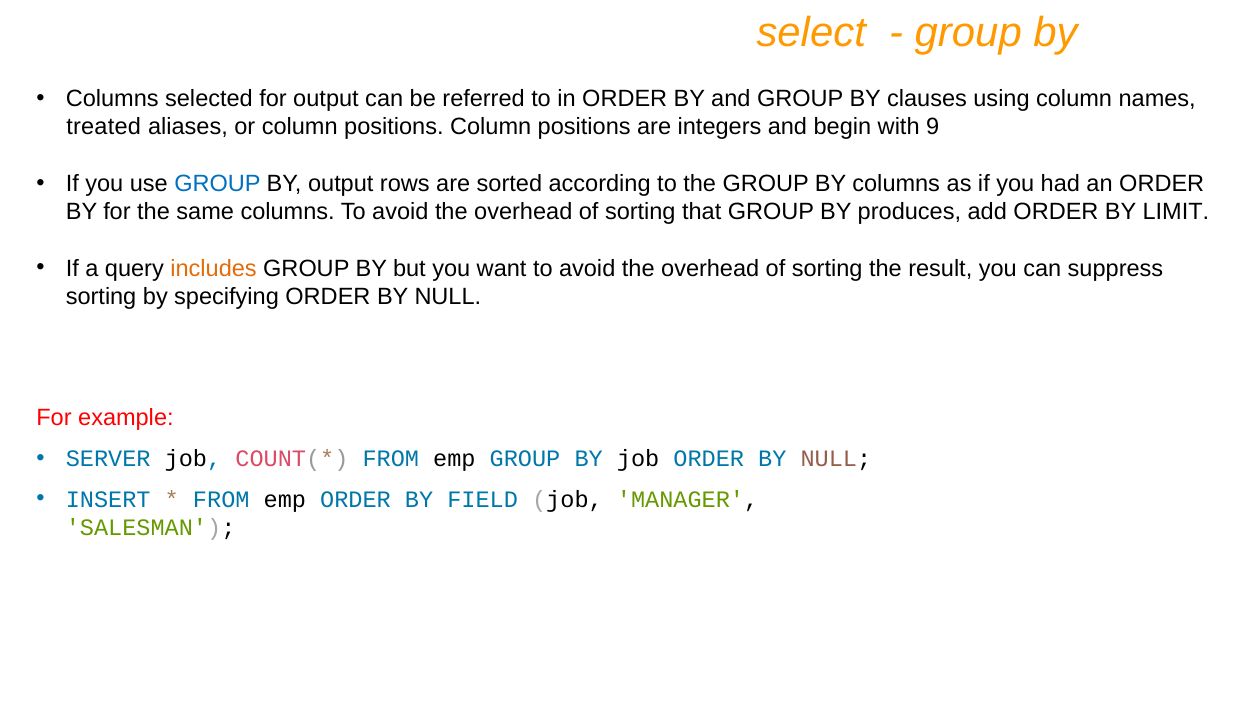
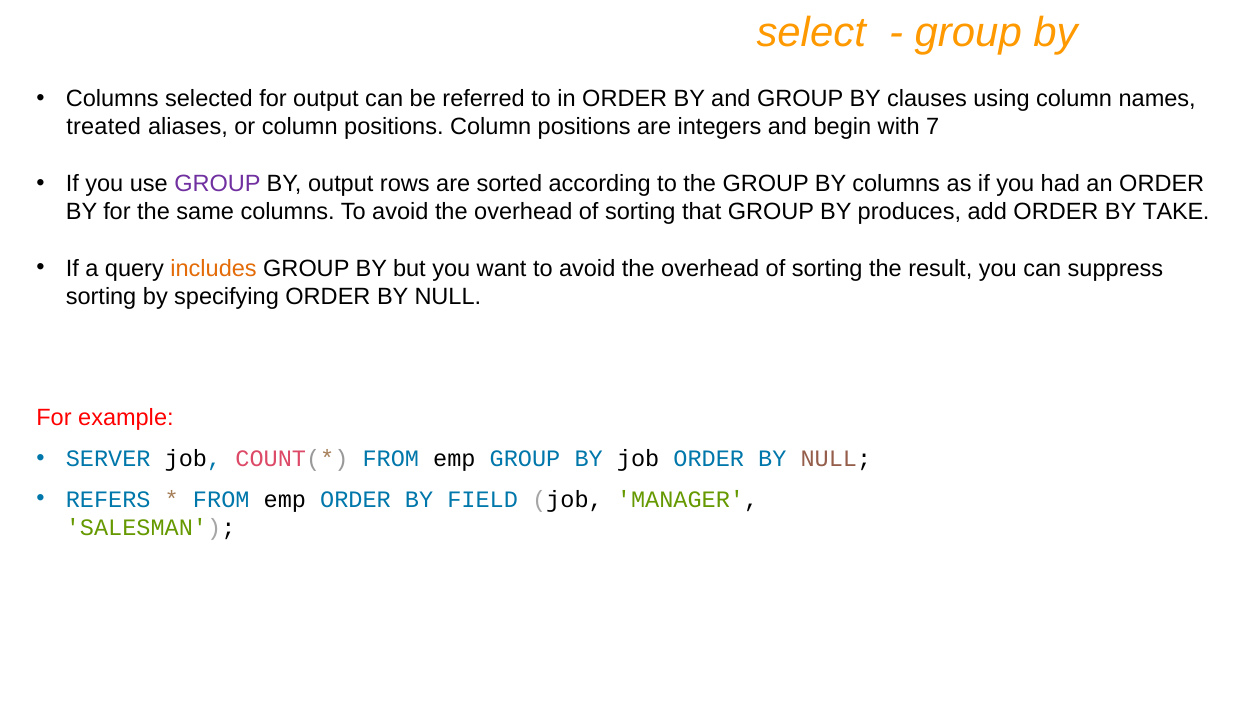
9: 9 -> 7 (933, 127)
GROUP colour: blue -> purple (217, 184)
LIMIT: LIMIT -> TAKE (1176, 212)
INSERT: INSERT -> REFERS (108, 500)
